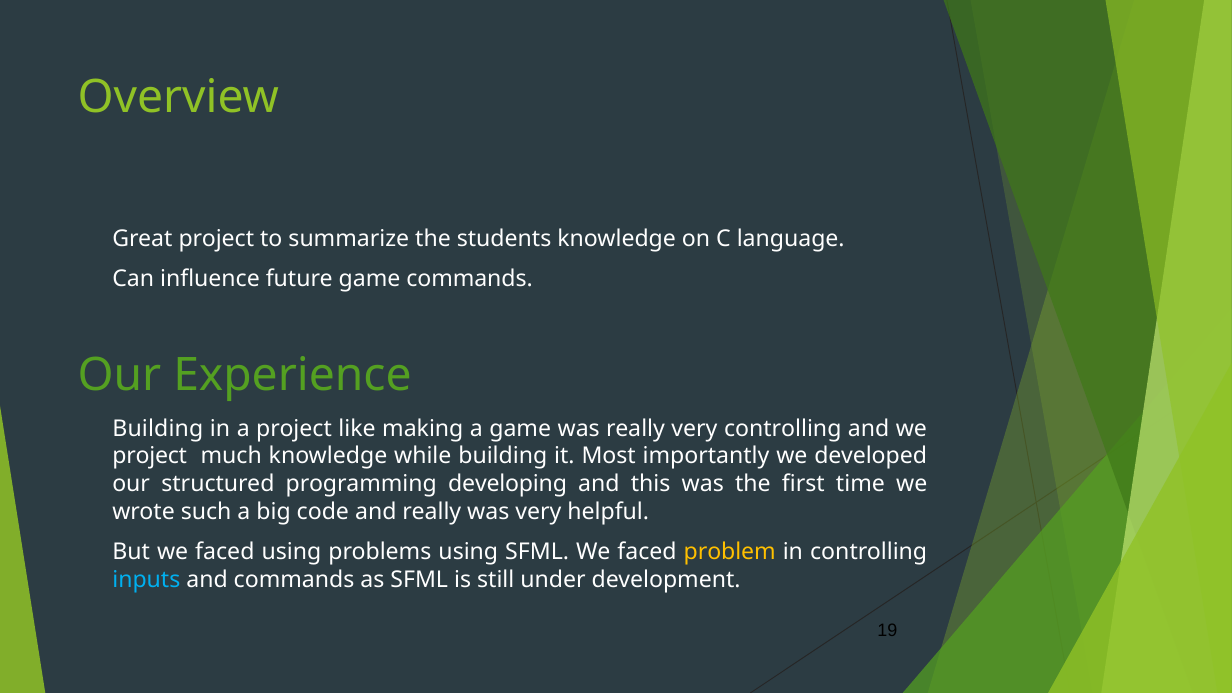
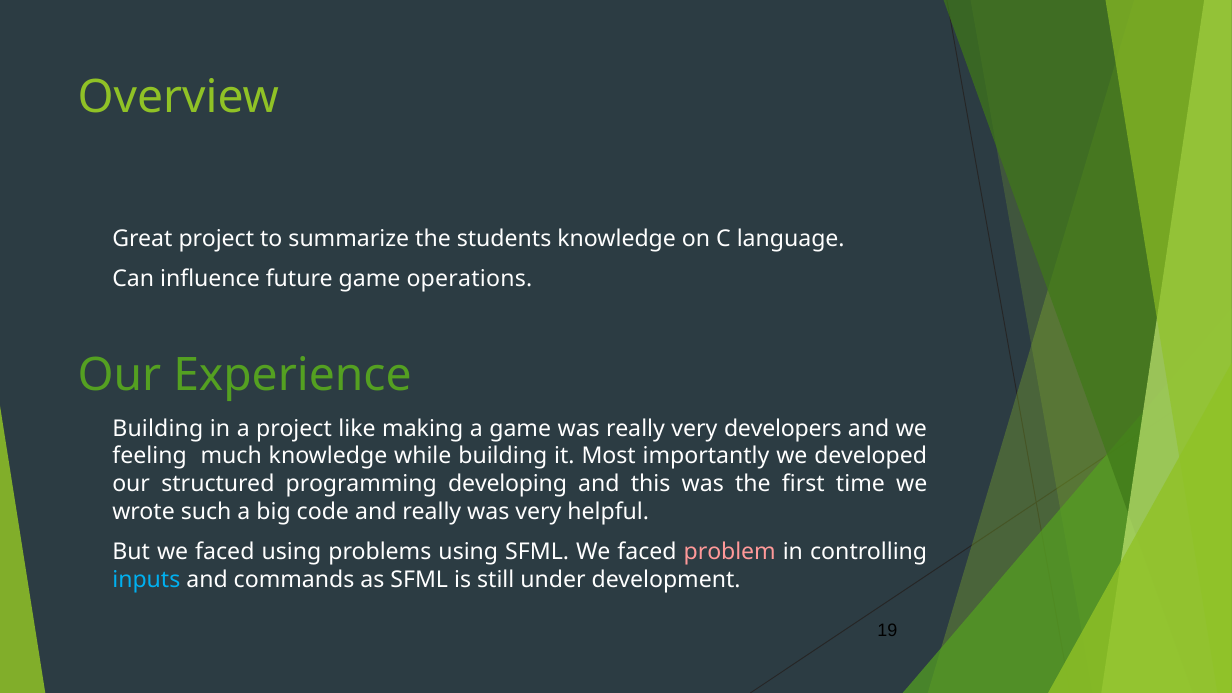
game commands: commands -> operations (469, 279)
very controlling: controlling -> developers (783, 428)
project: project -> feeling (150, 456)
problem colour: yellow -> pink (730, 552)
